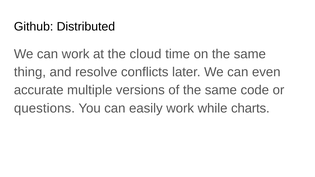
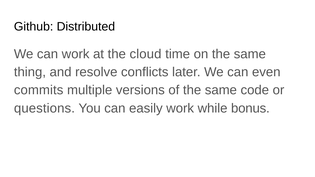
accurate: accurate -> commits (39, 90)
charts: charts -> bonus (250, 108)
